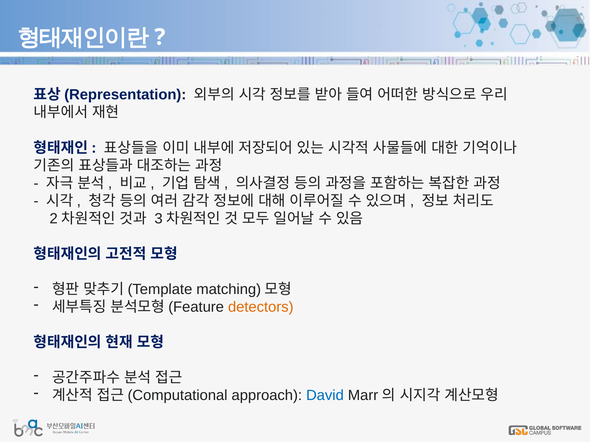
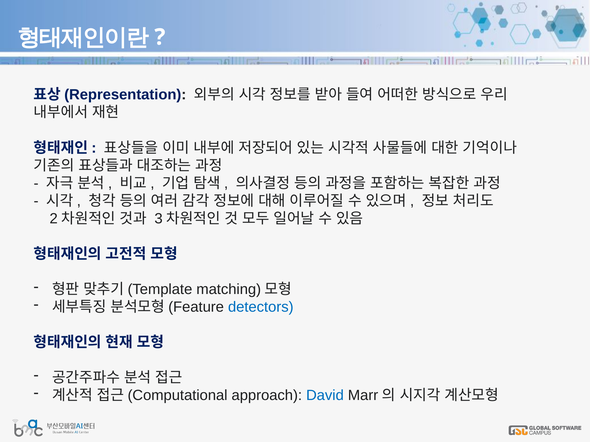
detectors colour: orange -> blue (261, 307)
